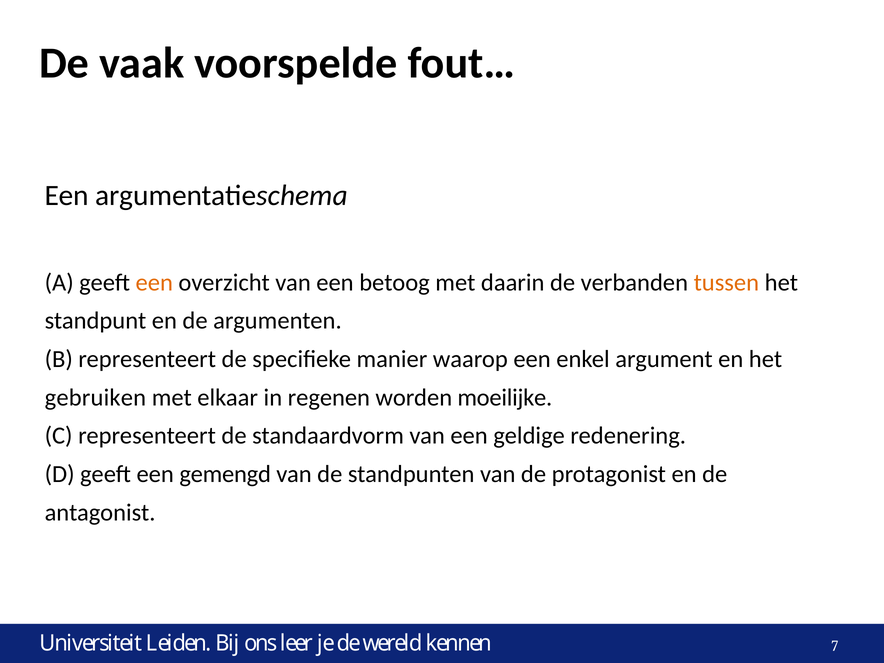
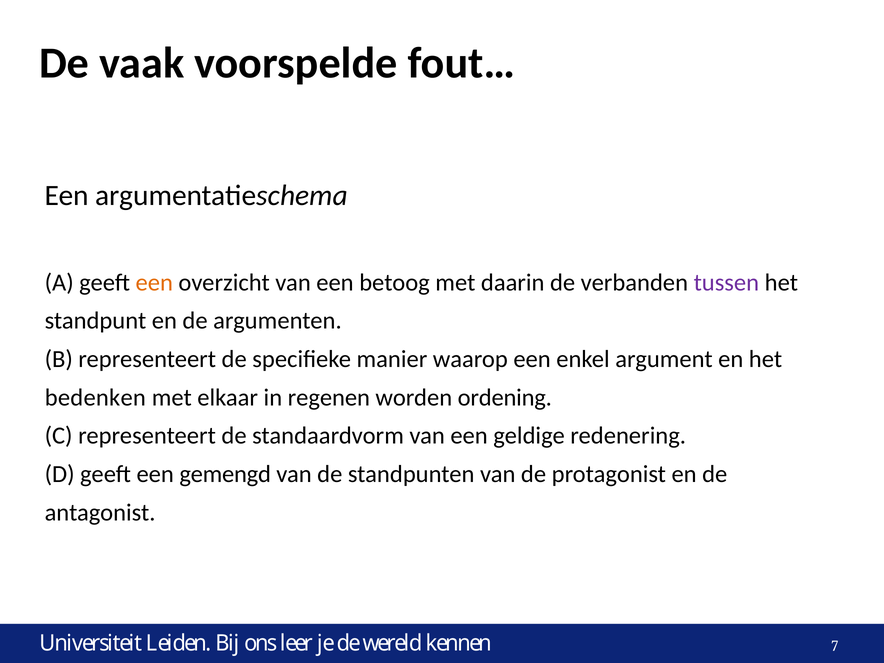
tussen colour: orange -> purple (726, 282)
gebruiken: gebruiken -> bedenken (95, 397)
moeilijke: moeilijke -> ordening (505, 397)
